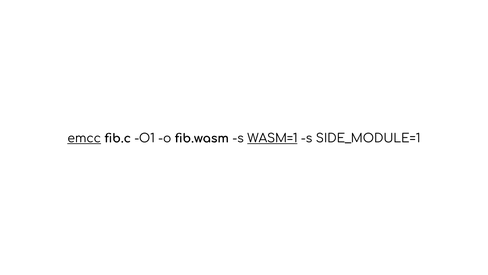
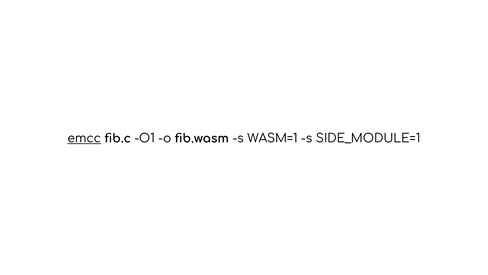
WASM=1 underline: present -> none (272, 138)
